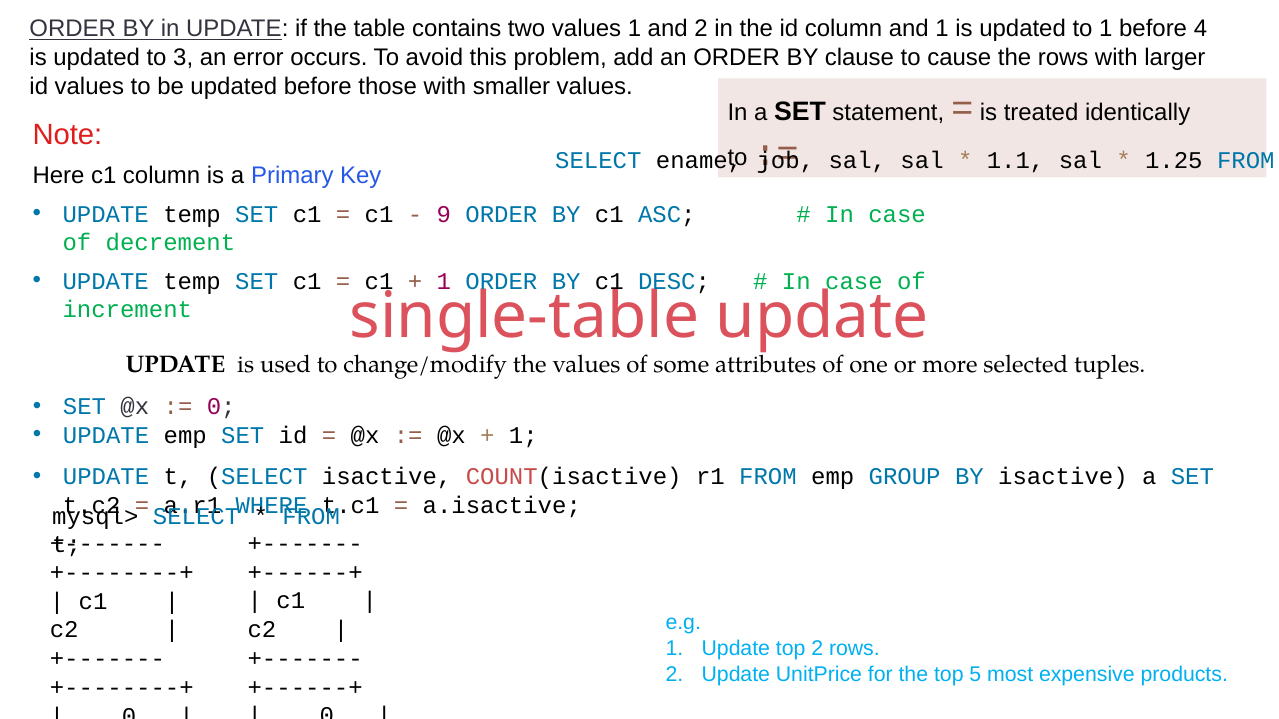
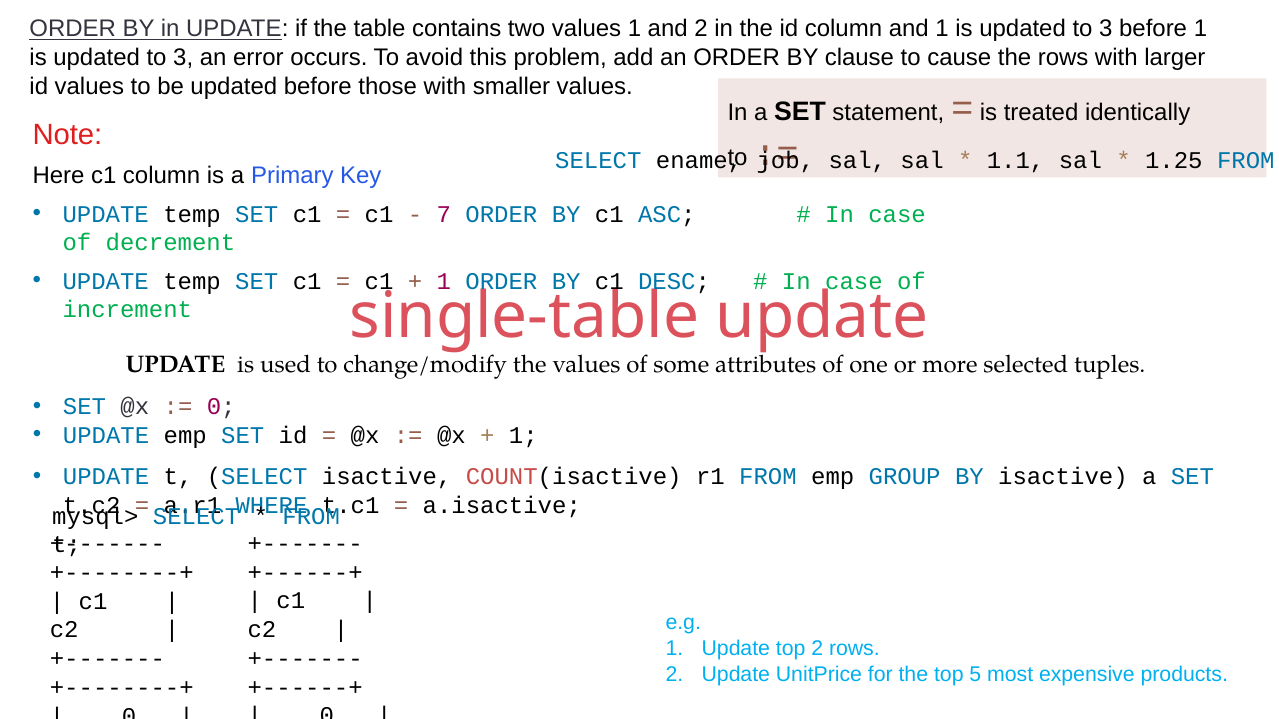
1: 1 -> 3 (1106, 29)
before 4: 4 -> 1 (1200, 29)
9: 9 -> 7 (444, 214)
